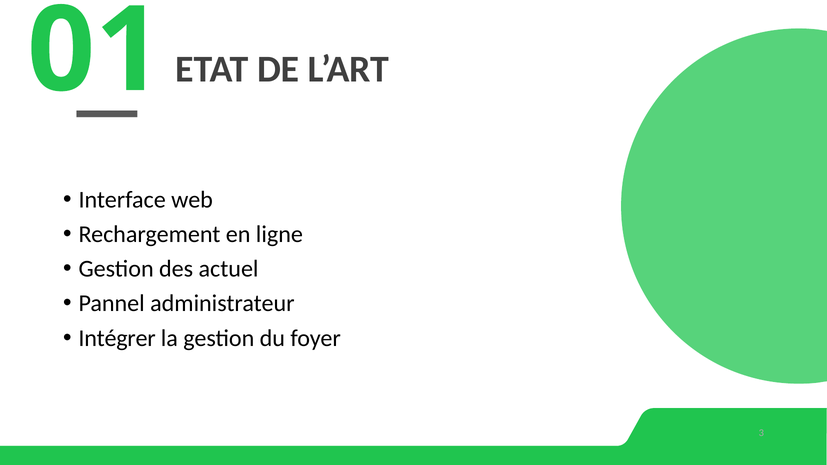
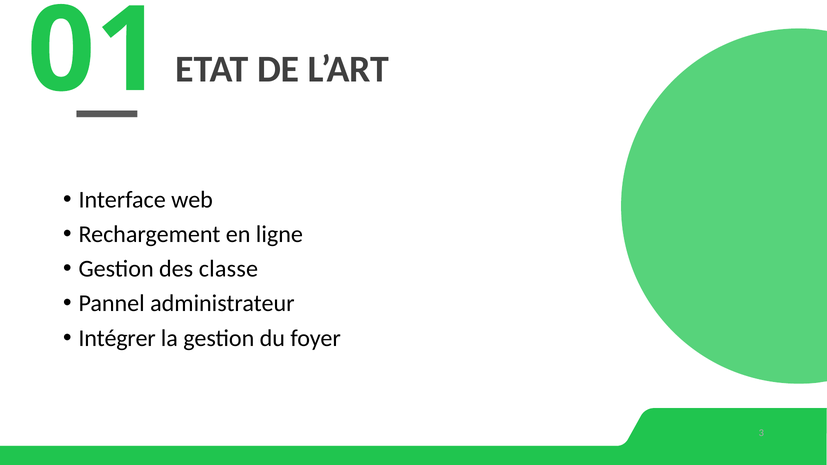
actuel: actuel -> classe (228, 269)
